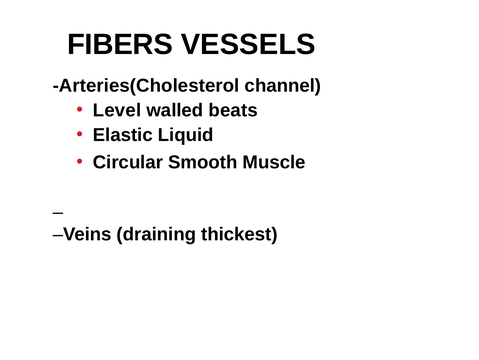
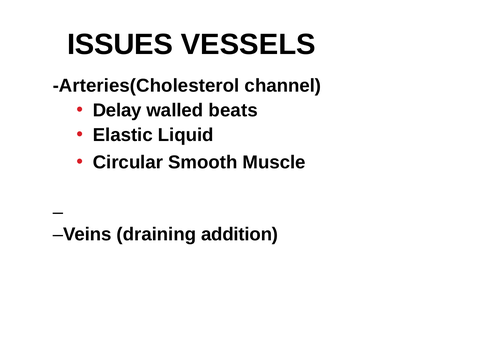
FIBERS: FIBERS -> ISSUES (120, 45)
Level: Level -> Delay (117, 110)
thickest: thickest -> addition (240, 234)
